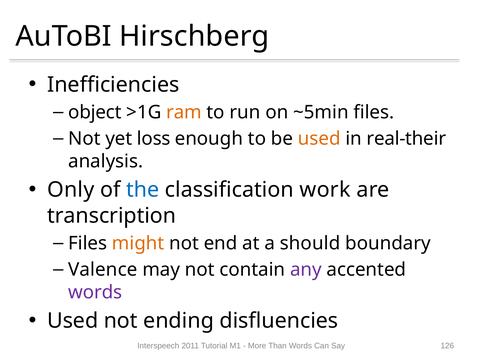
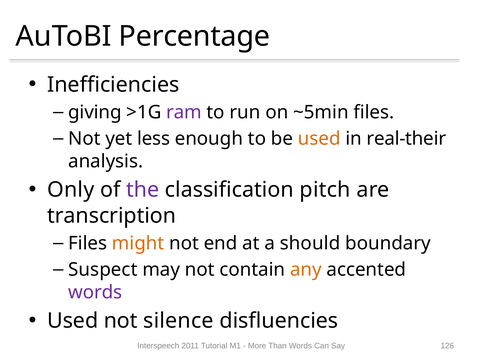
Hirschberg: Hirschberg -> Percentage (194, 36)
object: object -> giving (95, 112)
ram colour: orange -> purple (184, 112)
loss: loss -> less (154, 139)
the colour: blue -> purple (143, 190)
work: work -> pitch (325, 190)
Valence: Valence -> Suspect (103, 270)
any colour: purple -> orange (306, 270)
ending: ending -> silence (178, 321)
